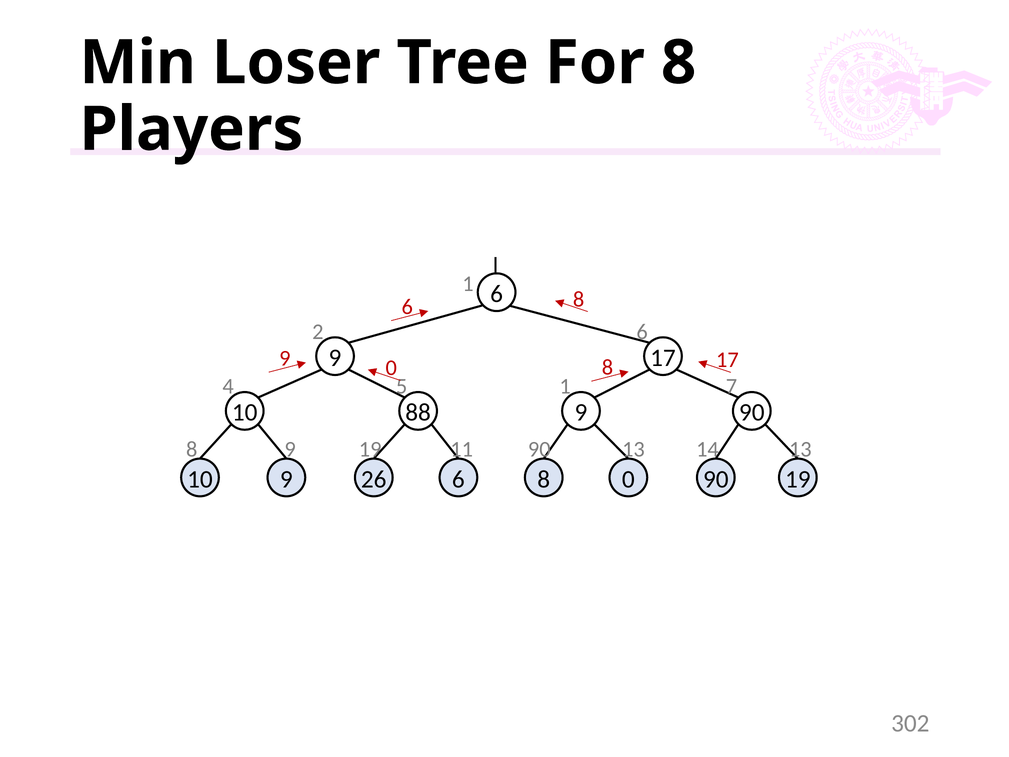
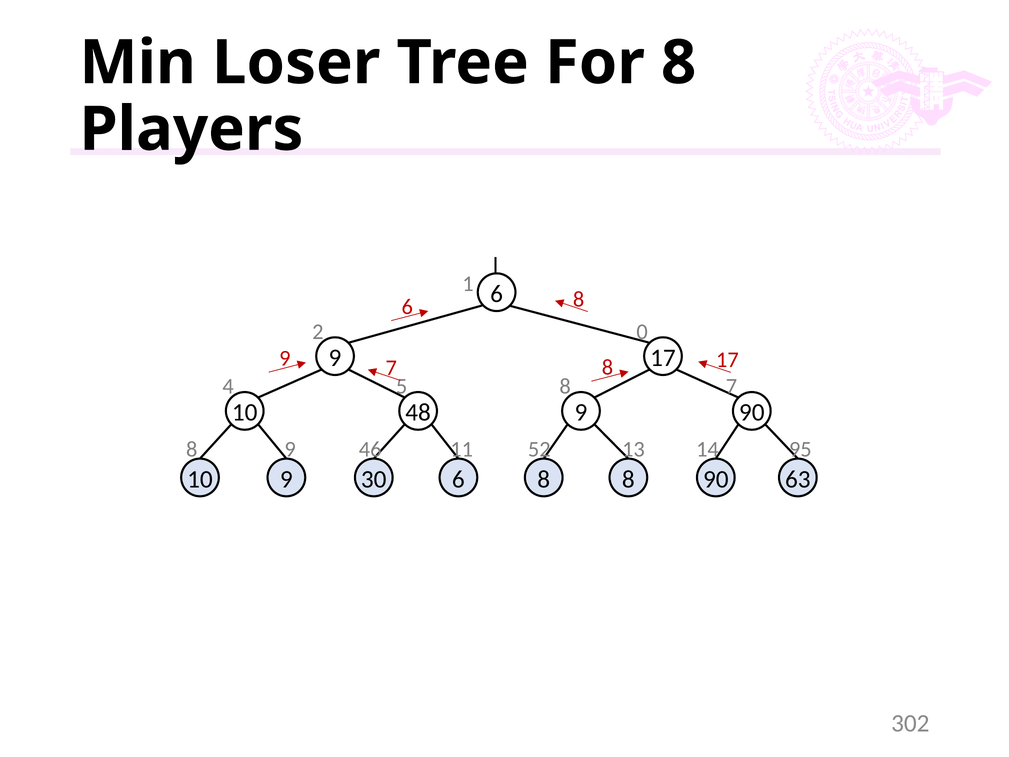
2 6: 6 -> 0 (642, 332)
9 0: 0 -> 7 (391, 368)
5 1: 1 -> 8 (565, 386)
88: 88 -> 48 (418, 413)
9 19: 19 -> 46 (370, 449)
11 90: 90 -> 52 (539, 449)
14 13: 13 -> 95 (800, 449)
26: 26 -> 30 (374, 479)
8 0: 0 -> 8 (628, 479)
90 19: 19 -> 63 (798, 479)
